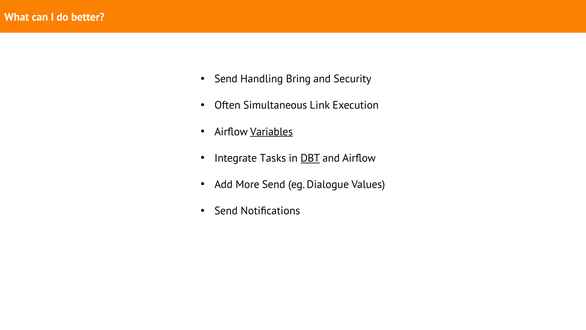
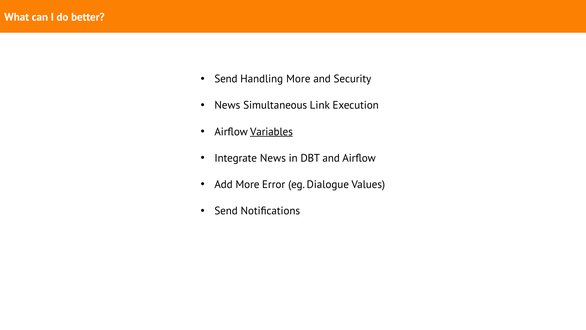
Handling Bring: Bring -> More (298, 79)
Often: Often -> News (227, 105)
Integrate Tasks: Tasks -> News (273, 158)
DBT underline: present -> none (310, 158)
More Send: Send -> Error (274, 184)
